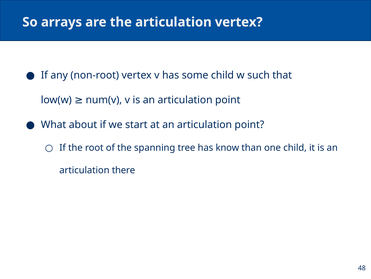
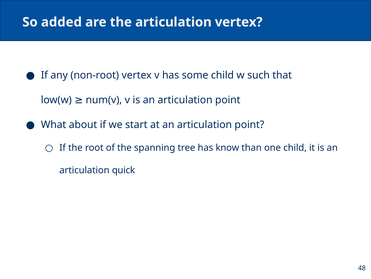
arrays: arrays -> added (61, 22)
there: there -> quick (123, 170)
